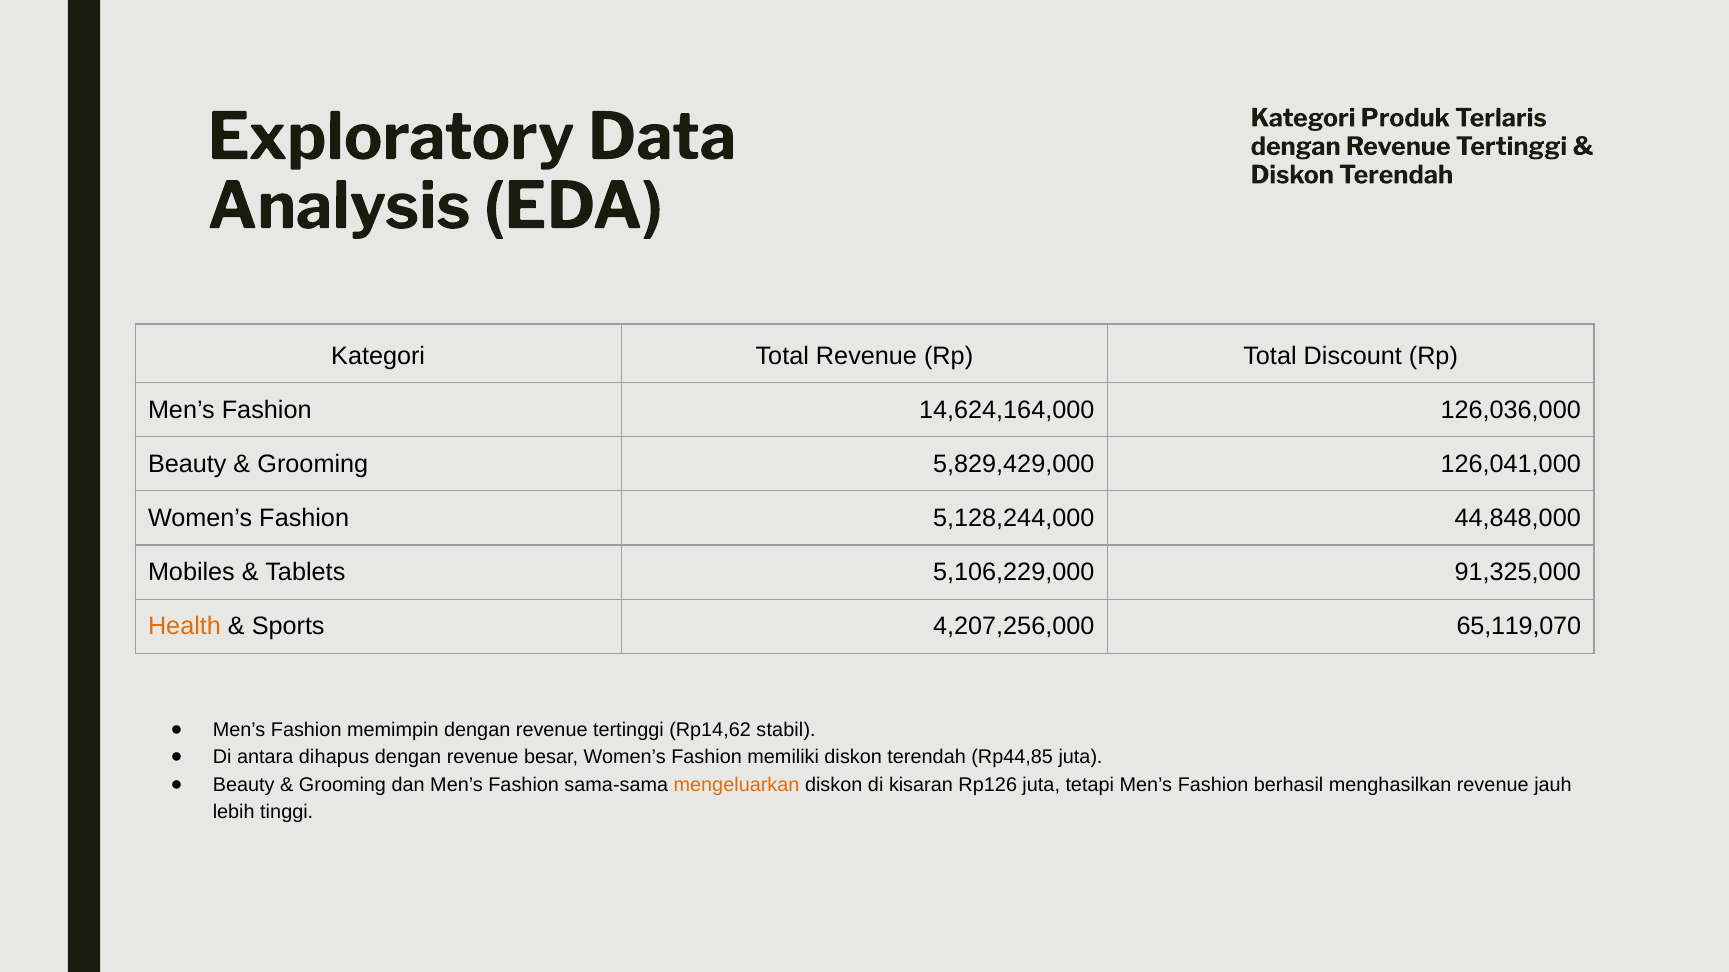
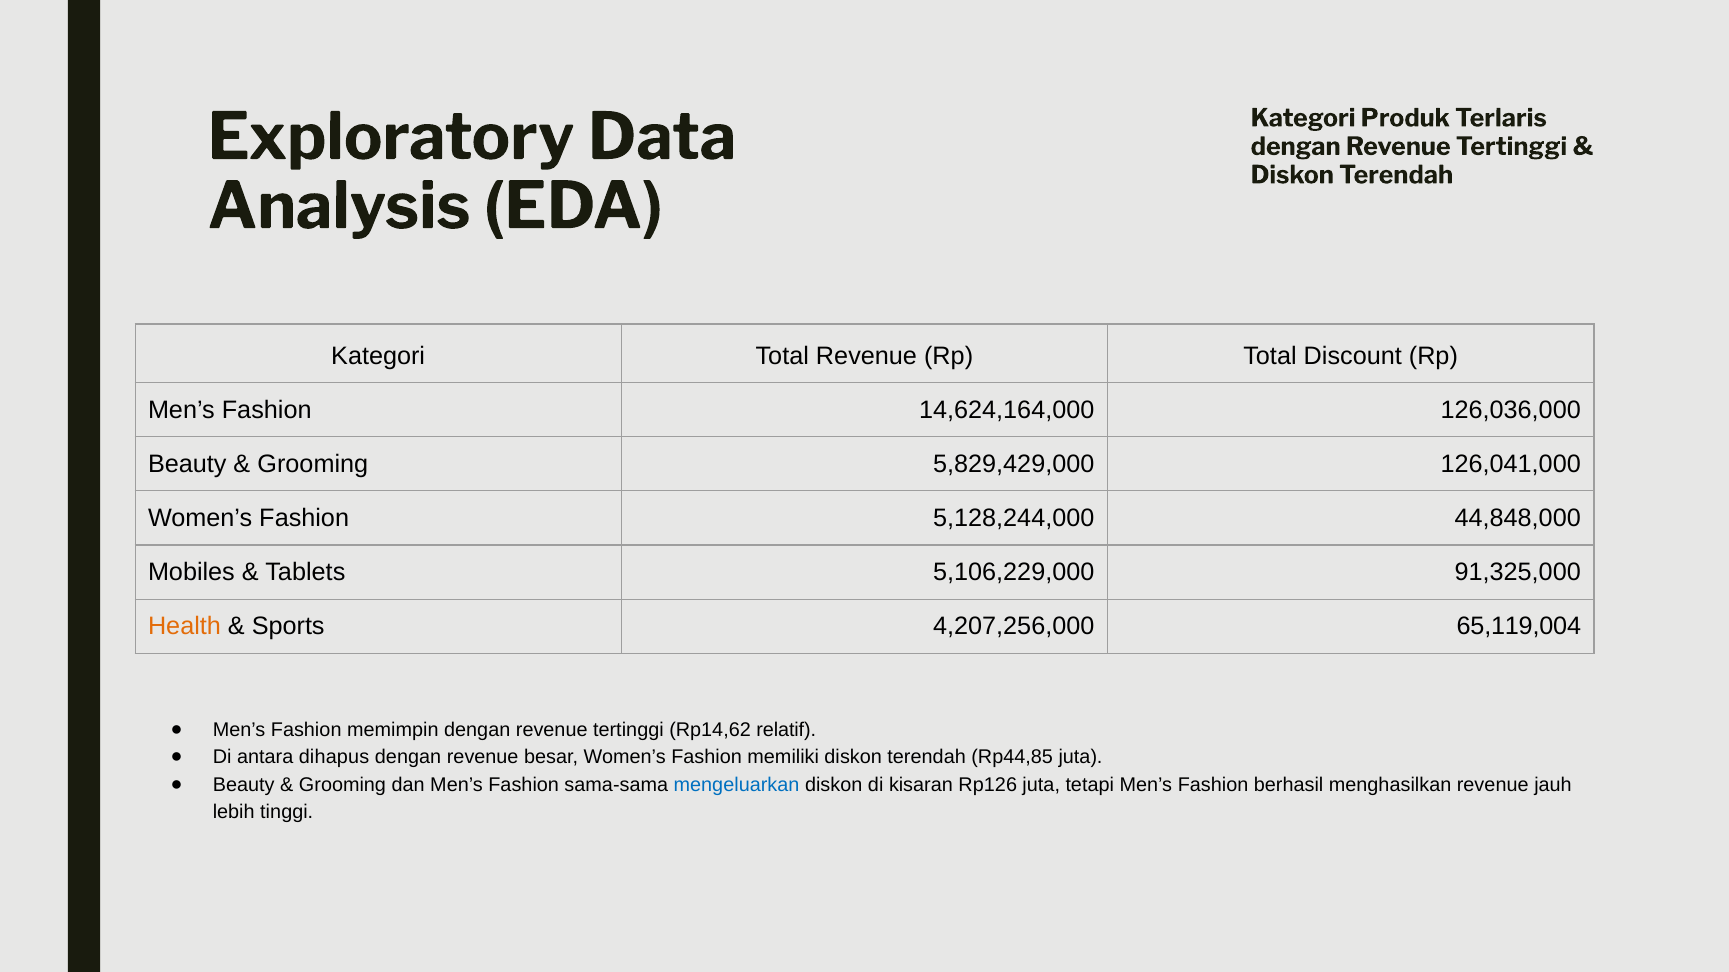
65,119,070: 65,119,070 -> 65,119,004 (1519, 627)
stabil: stabil -> relatif (786, 730)
mengeluarkan colour: orange -> blue (737, 785)
